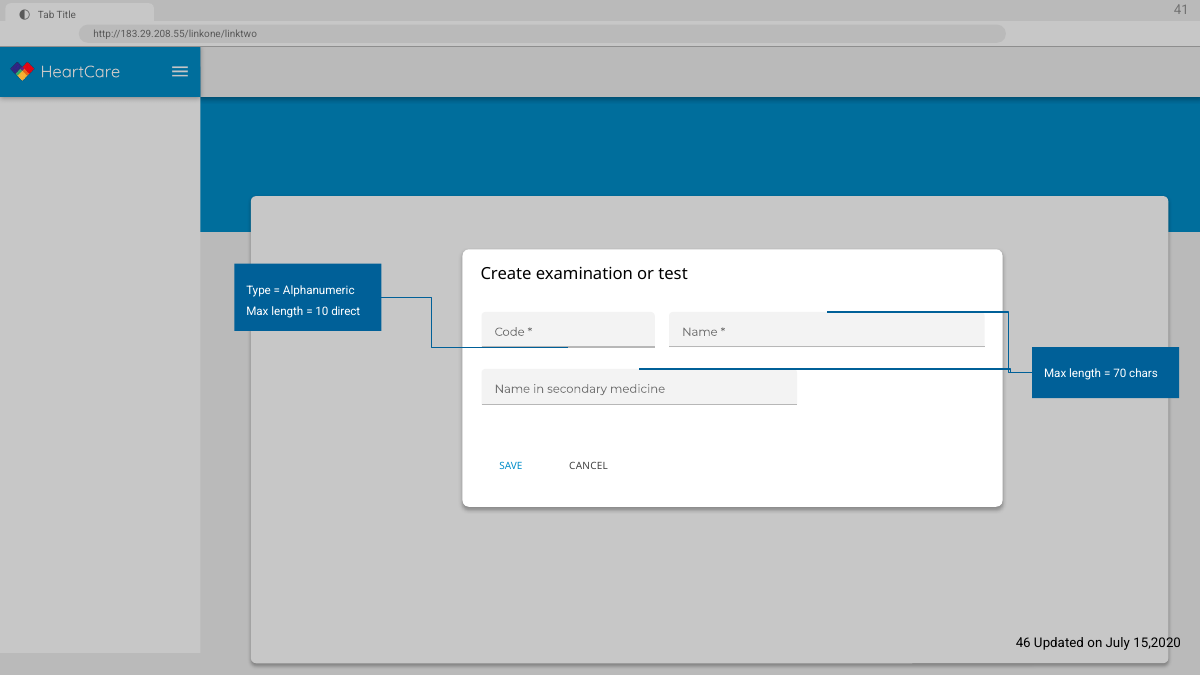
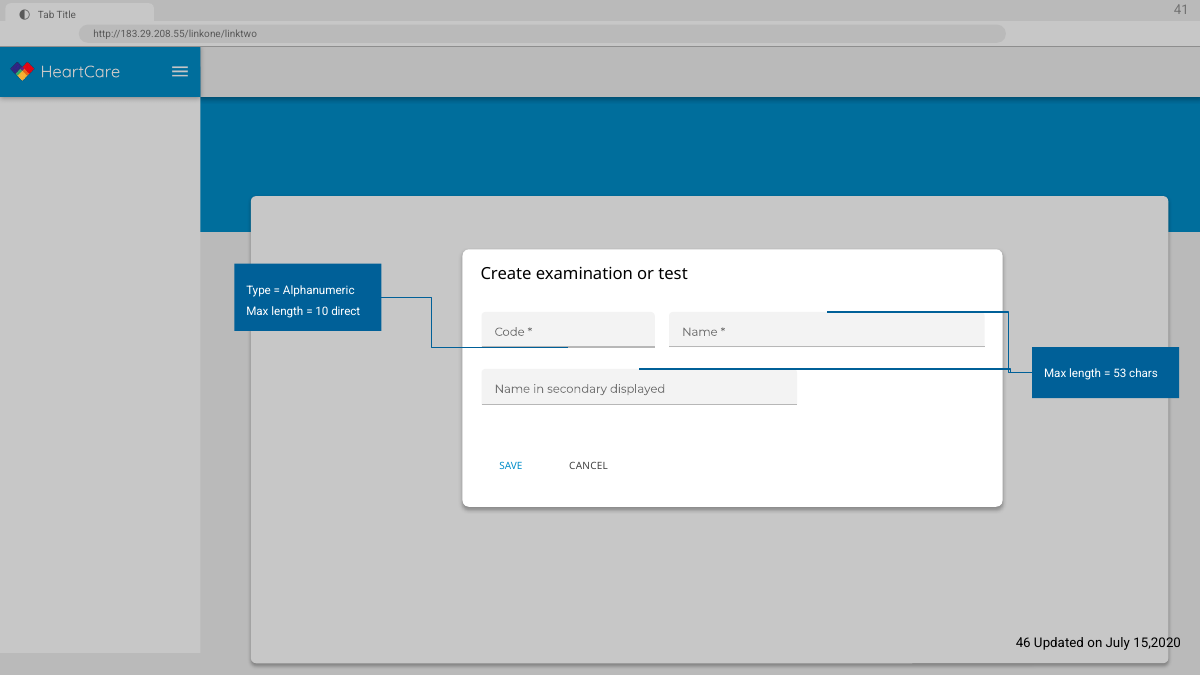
70: 70 -> 53 (1120, 373)
medicine: medicine -> displayed (638, 389)
